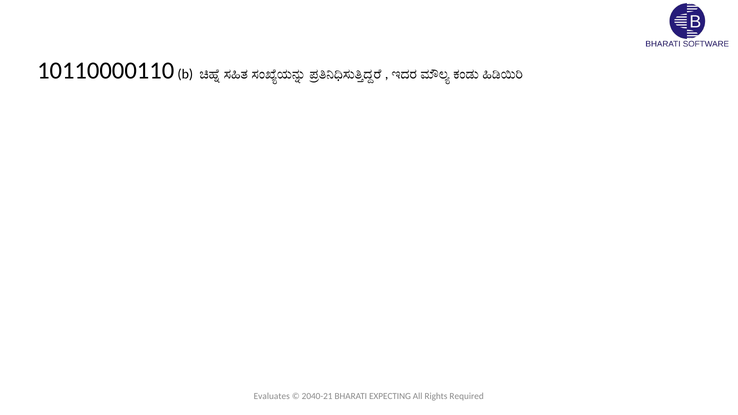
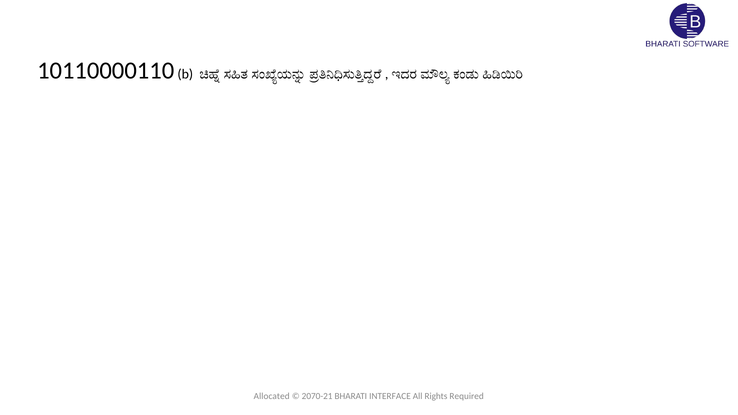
Evaluates: Evaluates -> Allocated (272, 396)
2040-21: 2040-21 -> 2070-21 (317, 396)
EXPECTING: EXPECTING -> INTERFACE (390, 396)
